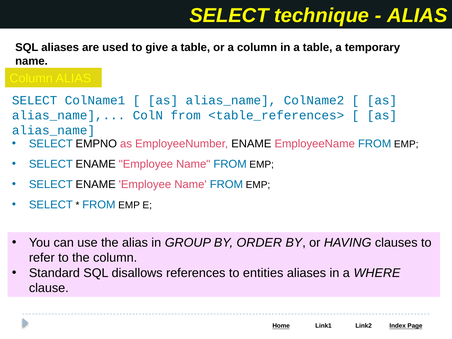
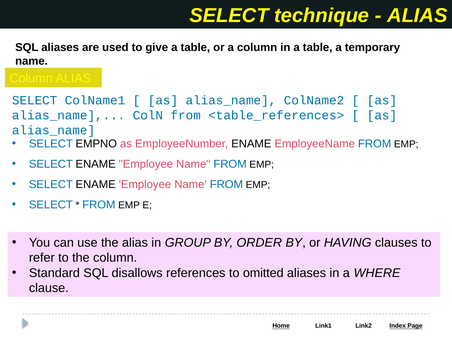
entities: entities -> omitted (263, 273)
